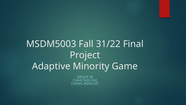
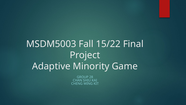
31/22: 31/22 -> 15/22 (108, 44)
